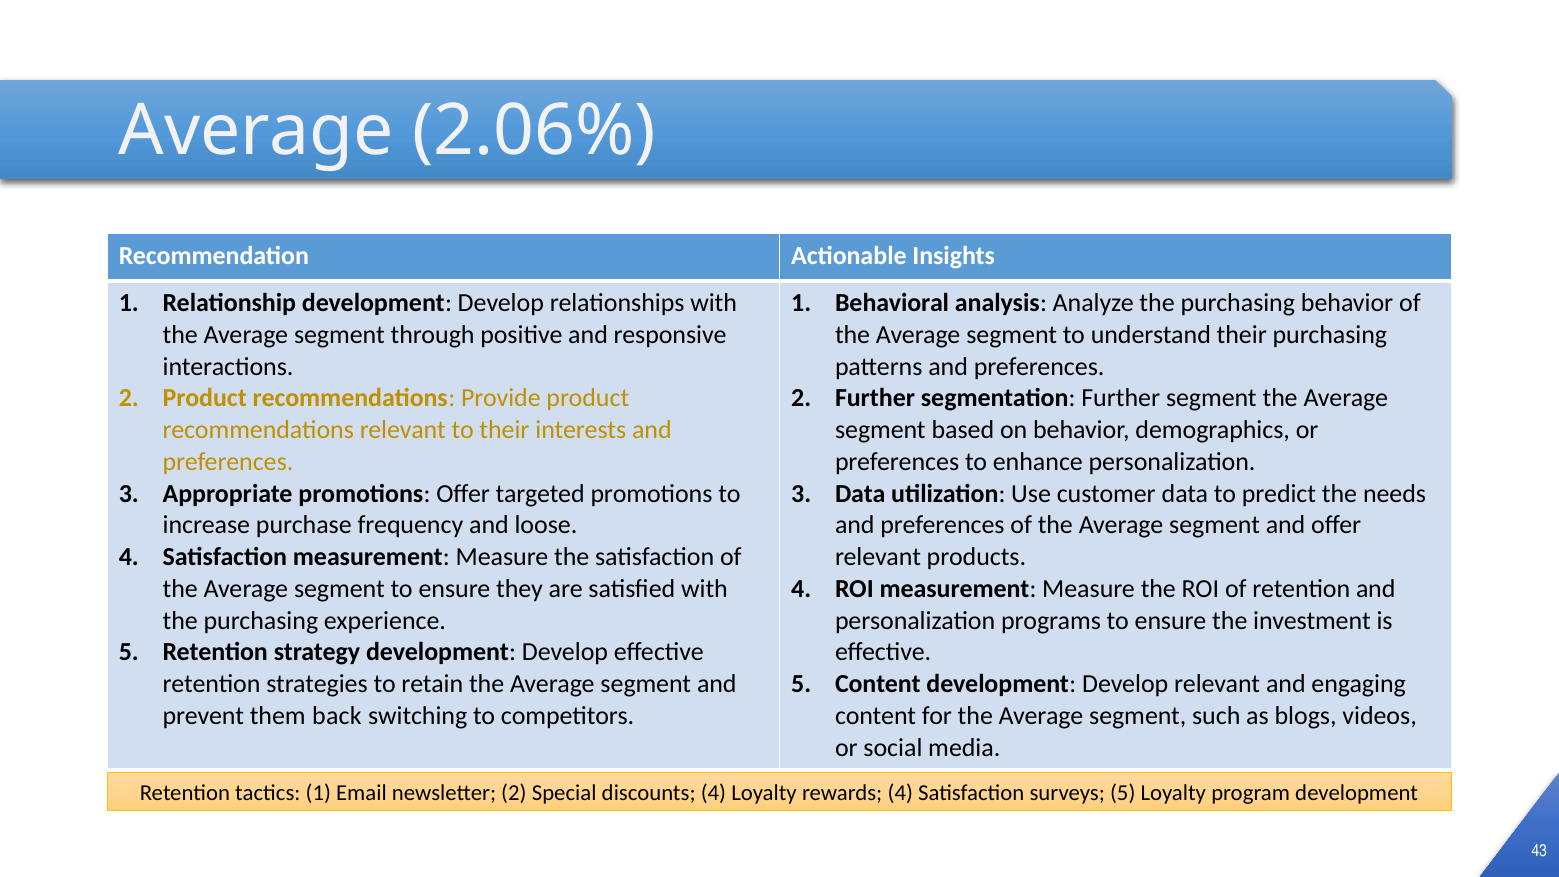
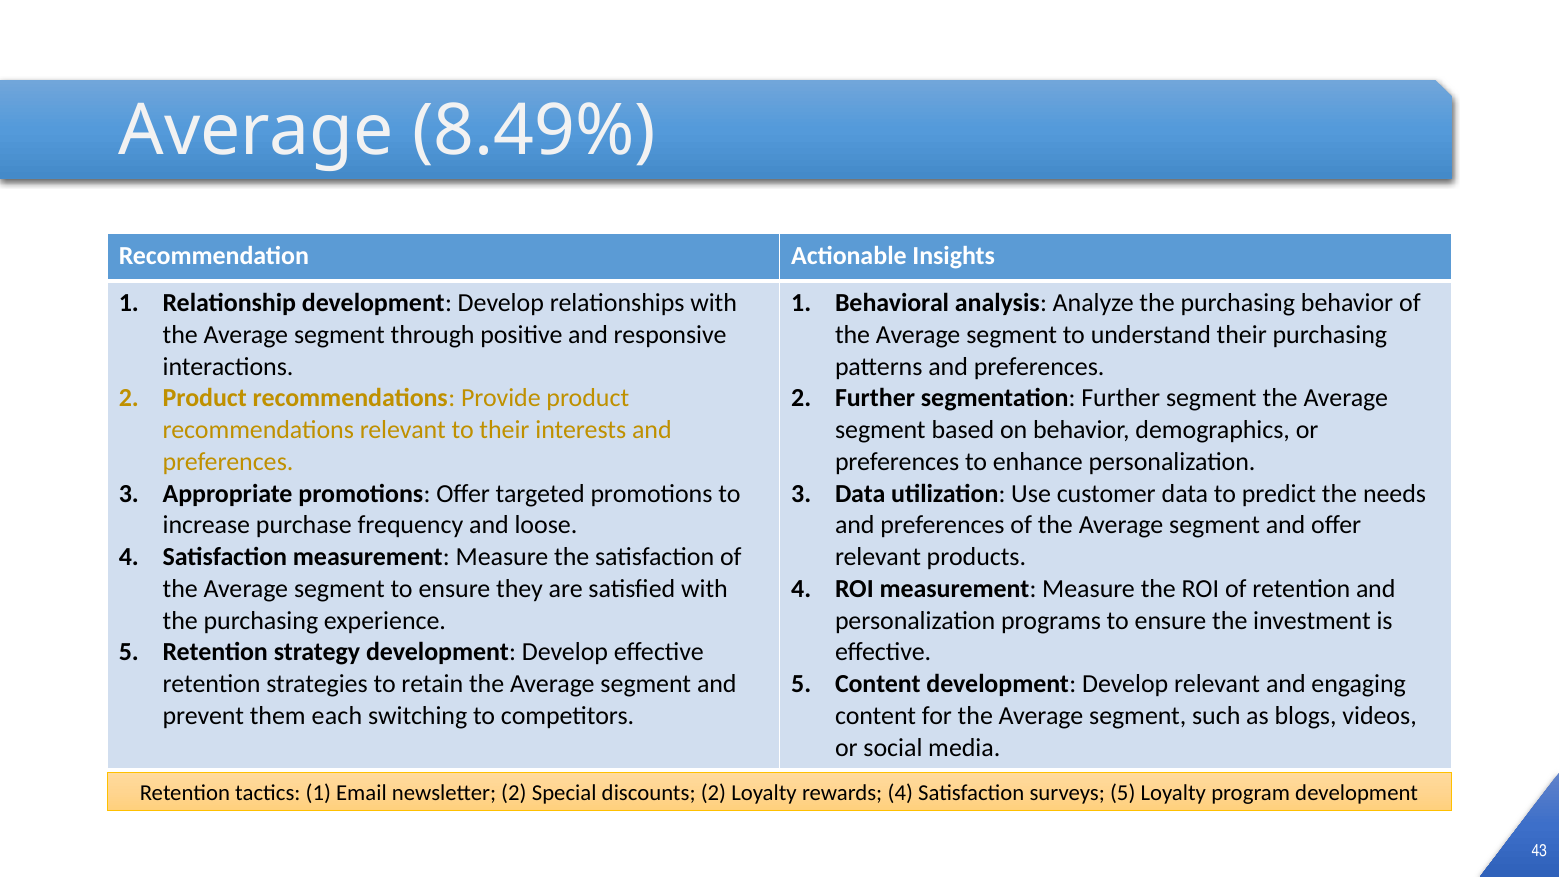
2.06%: 2.06% -> 8.49% (534, 131)
back: back -> each (337, 716)
discounts 4: 4 -> 2 (713, 793)
